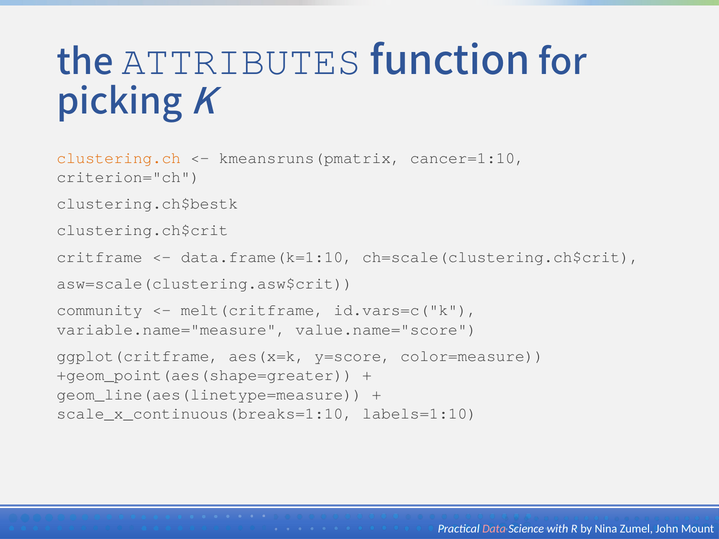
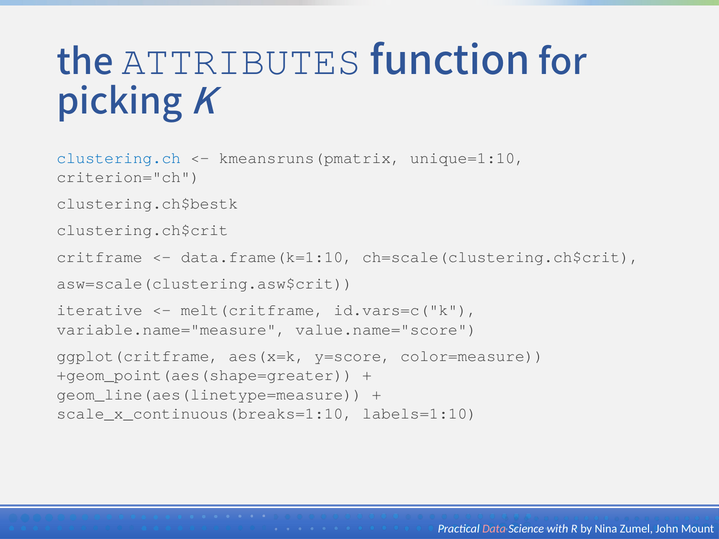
clustering.ch colour: orange -> blue (119, 158)
cancer=1:10: cancer=1:10 -> unique=1:10 (467, 158)
community: community -> iterative (100, 310)
